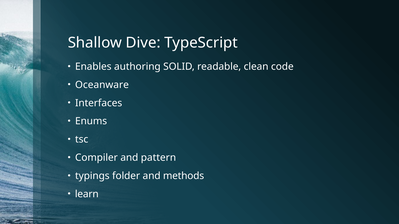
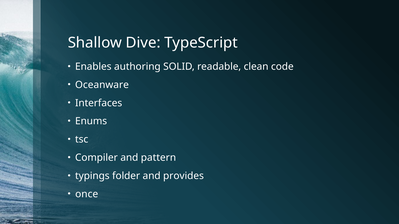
methods: methods -> provides (183, 176)
learn: learn -> once (87, 194)
